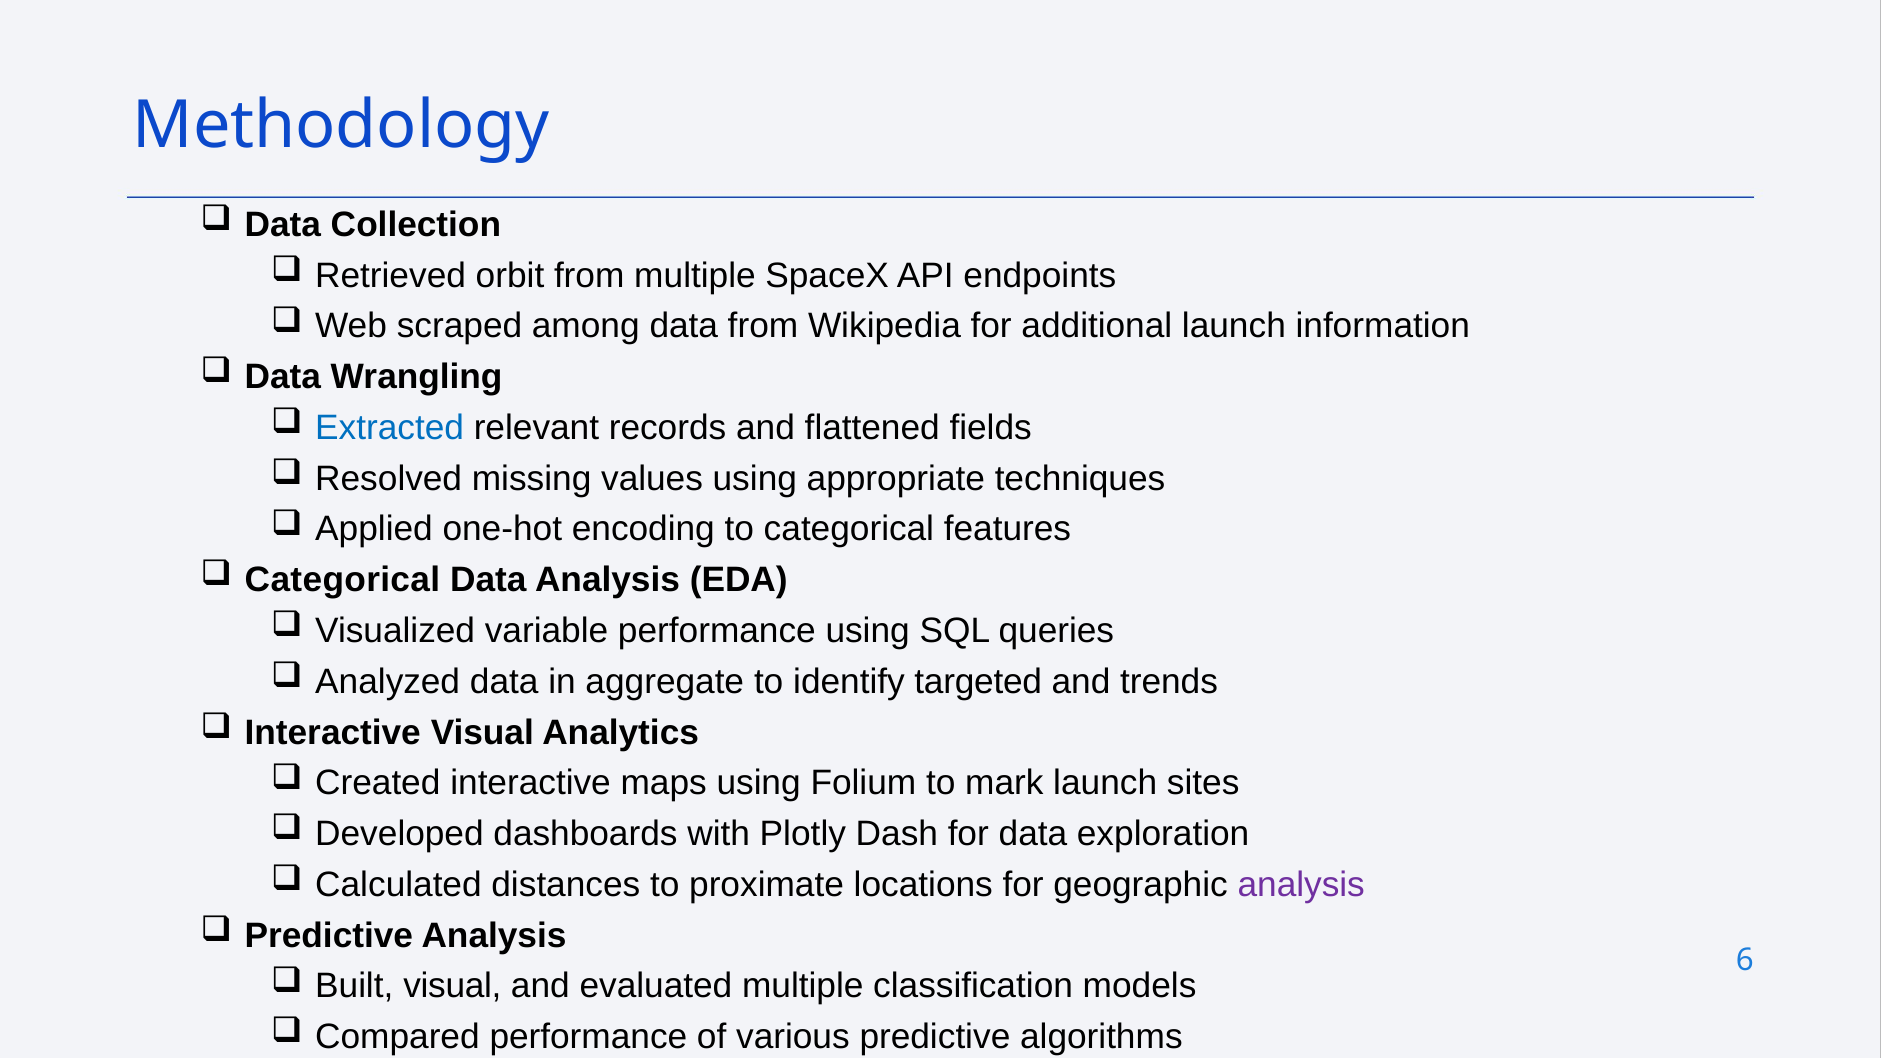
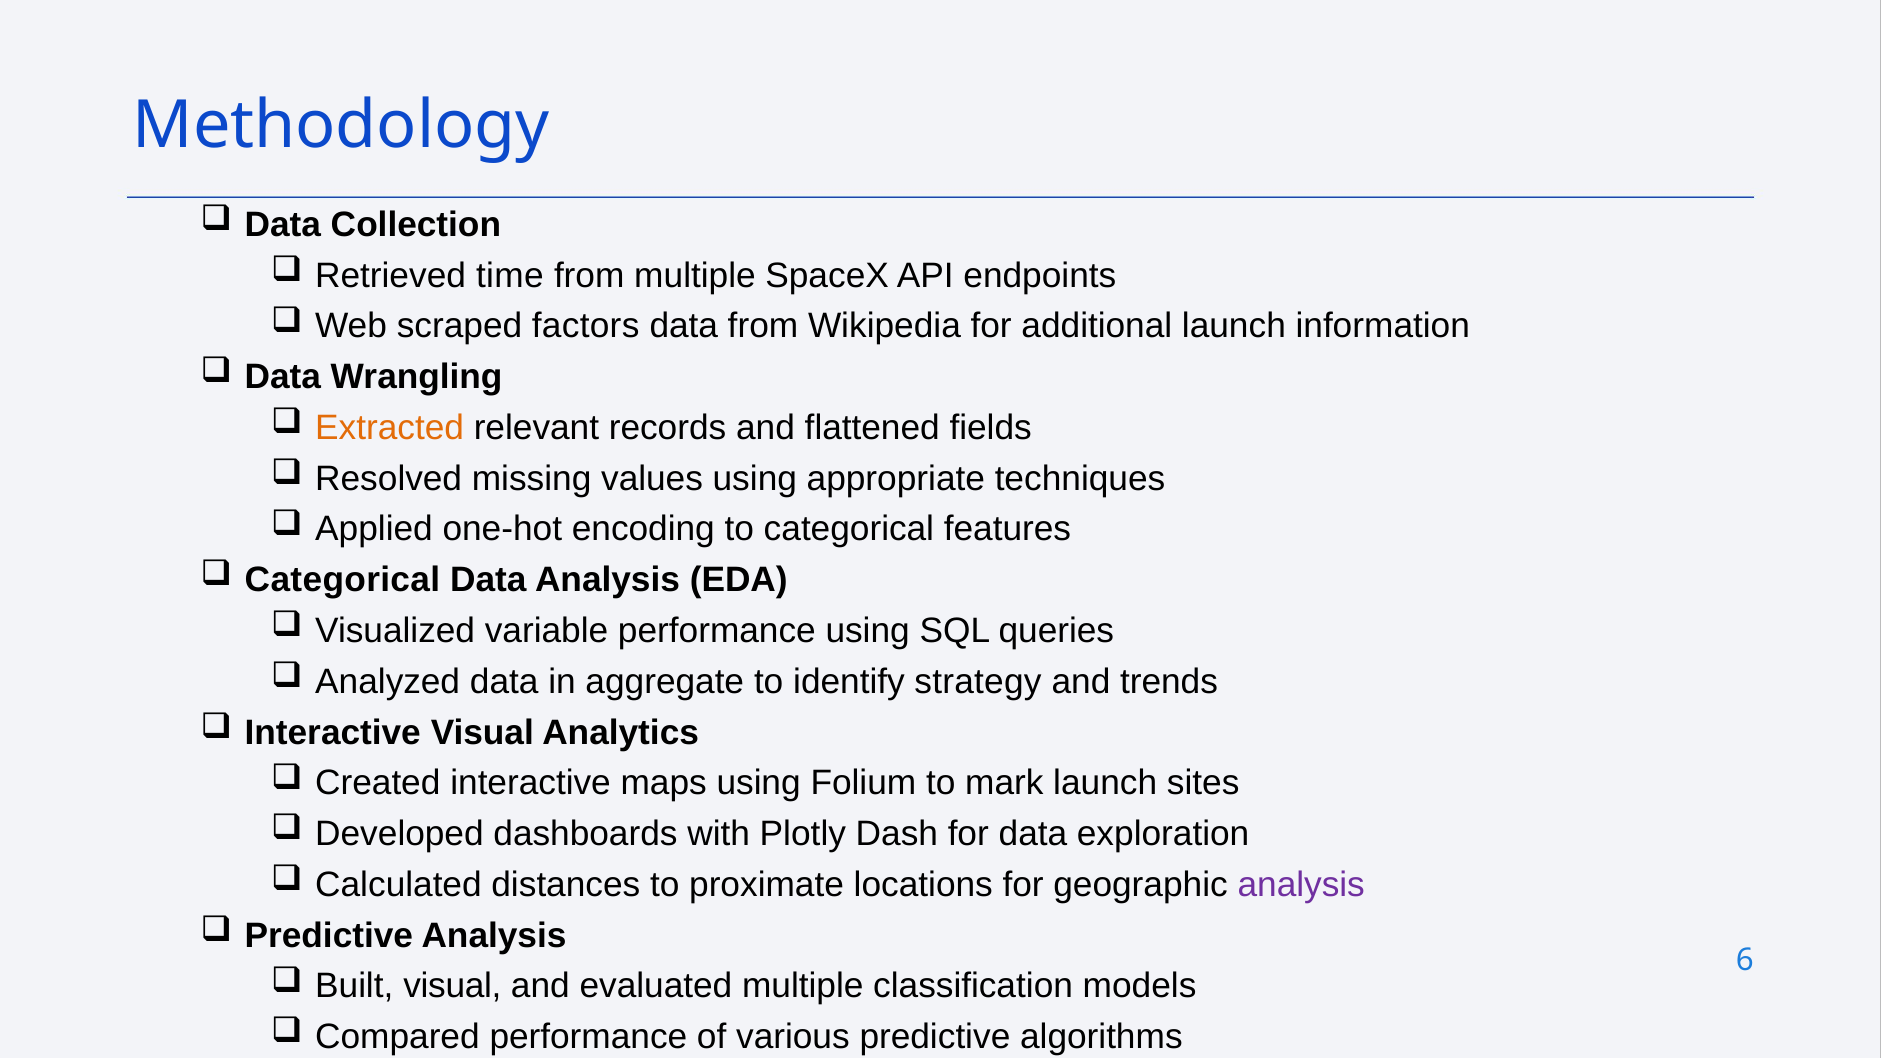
orbit: orbit -> time (510, 276)
among: among -> factors (586, 326)
Extracted colour: blue -> orange (390, 428)
targeted: targeted -> strategy (978, 682)
